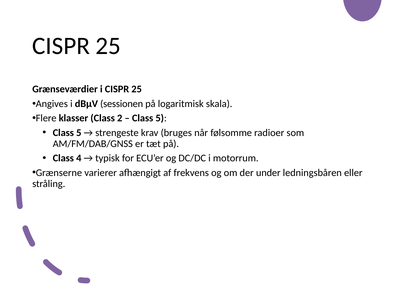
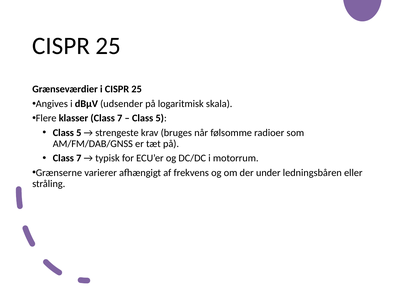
sessionen: sessionen -> udsender (122, 104)
klasser Class 2: 2 -> 7 (120, 118)
4: 4 -> 7 (79, 158)
